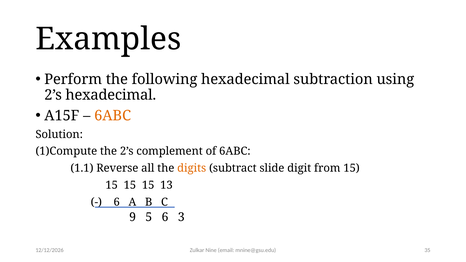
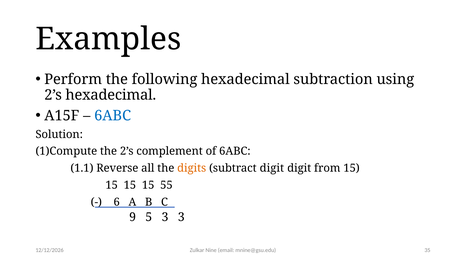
6ABC colour: orange -> blue (113, 116)
subtract slide: slide -> digit (272, 168)
13: 13 -> 55 (166, 185)
5 6: 6 -> 3 (165, 217)
